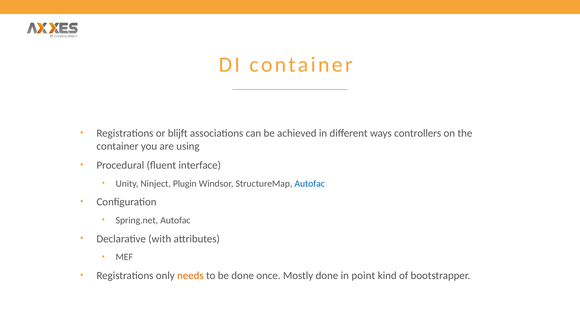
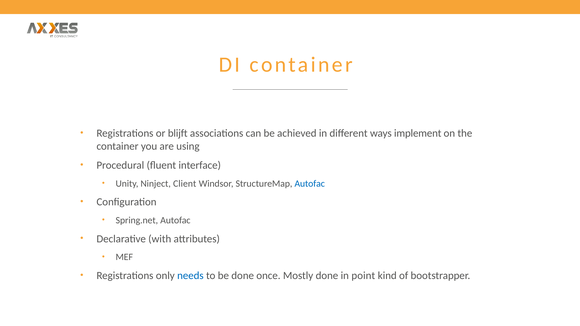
controllers: controllers -> implement (418, 133)
Plugin: Plugin -> Client (185, 184)
needs colour: orange -> blue (190, 276)
